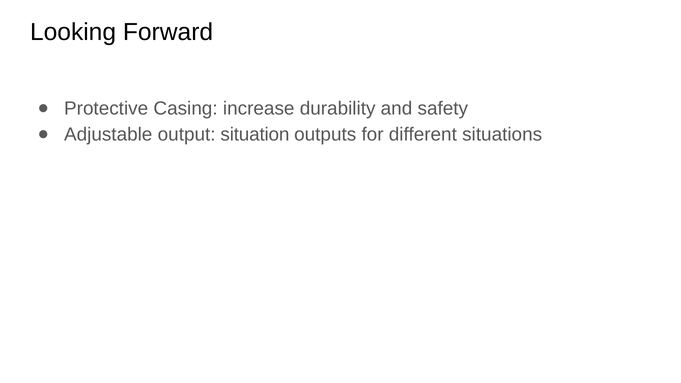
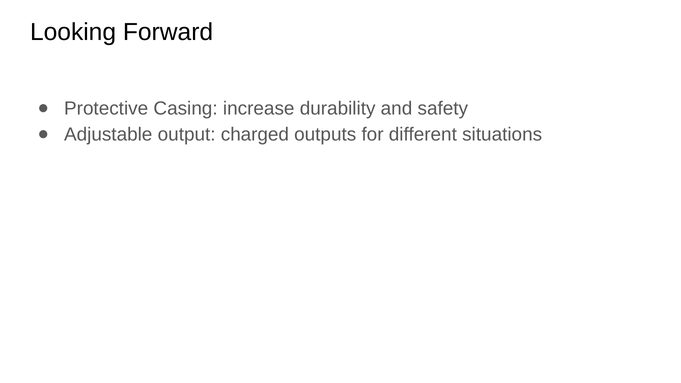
situation: situation -> charged (255, 135)
